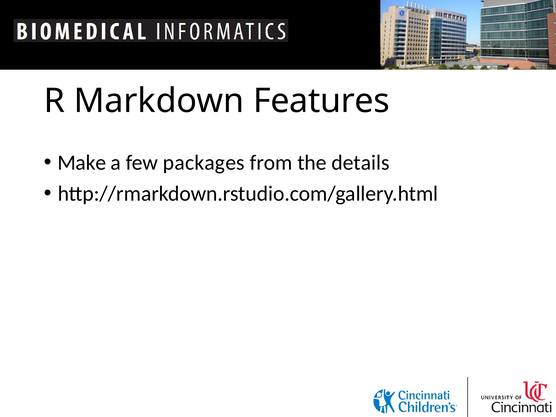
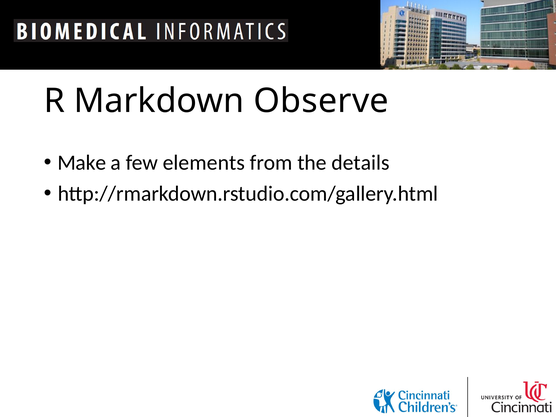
Features: Features -> Observe (321, 101)
packages: packages -> elements (204, 163)
